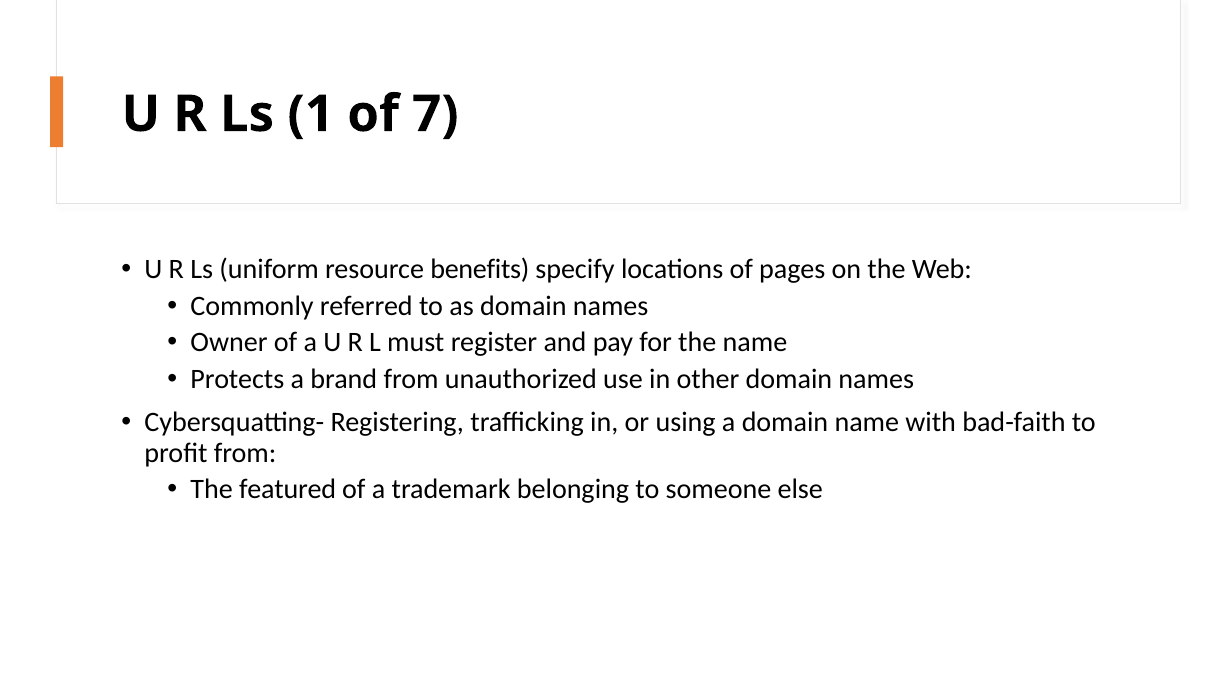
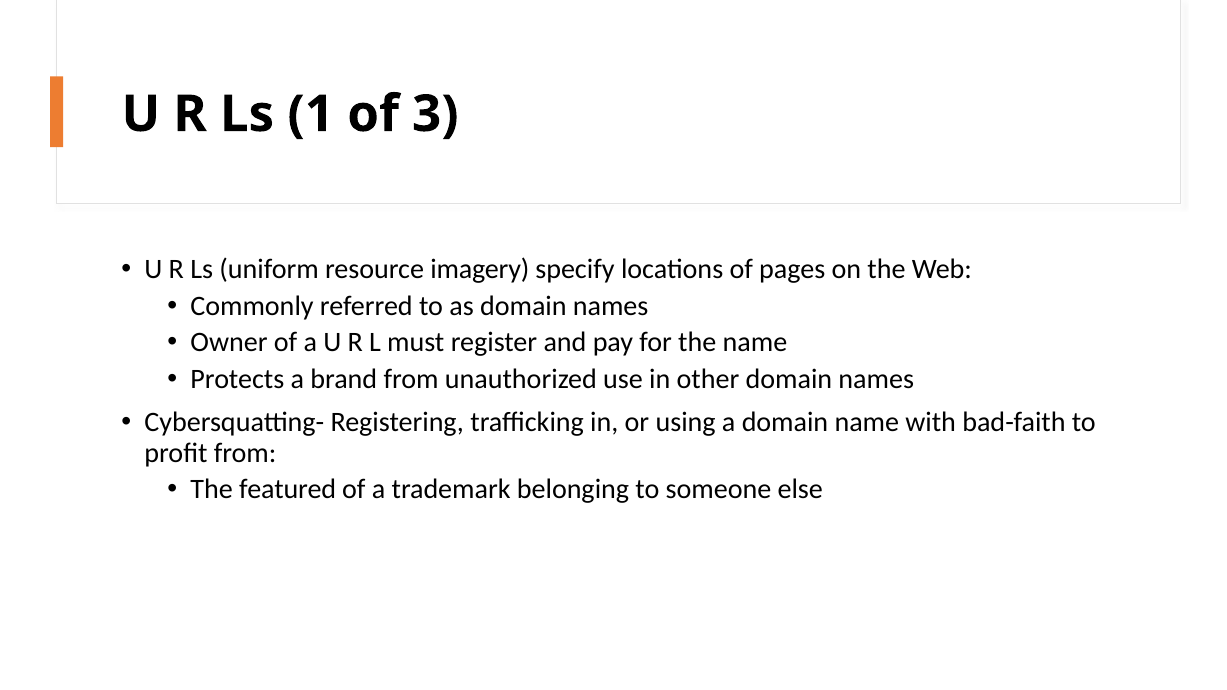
7: 7 -> 3 (435, 114)
benefits: benefits -> imagery (480, 269)
